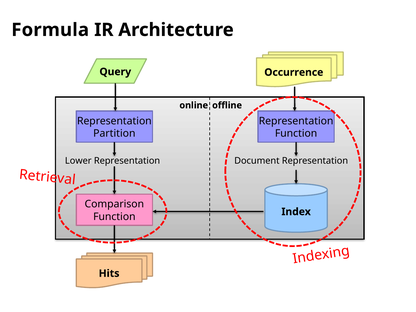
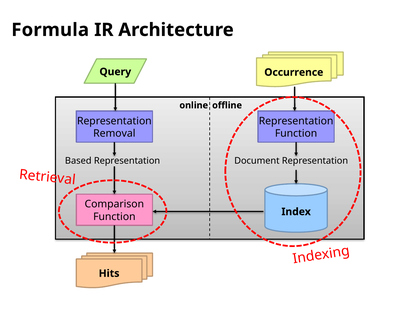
Partition: Partition -> Removal (114, 133)
Lower: Lower -> Based (78, 161)
